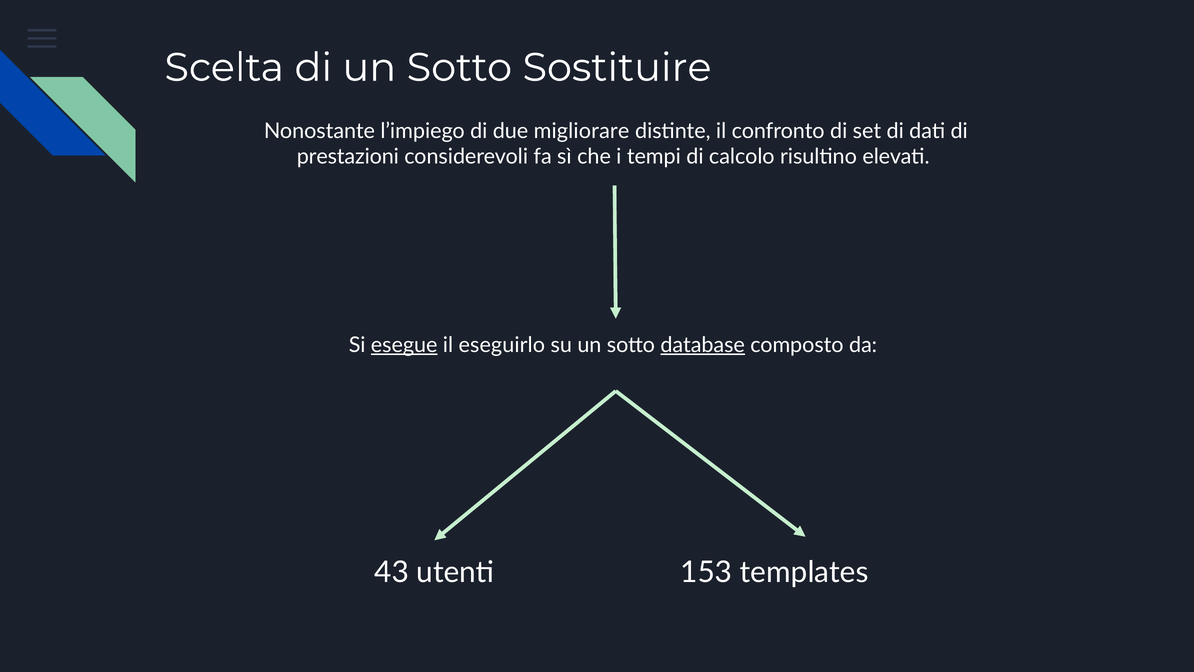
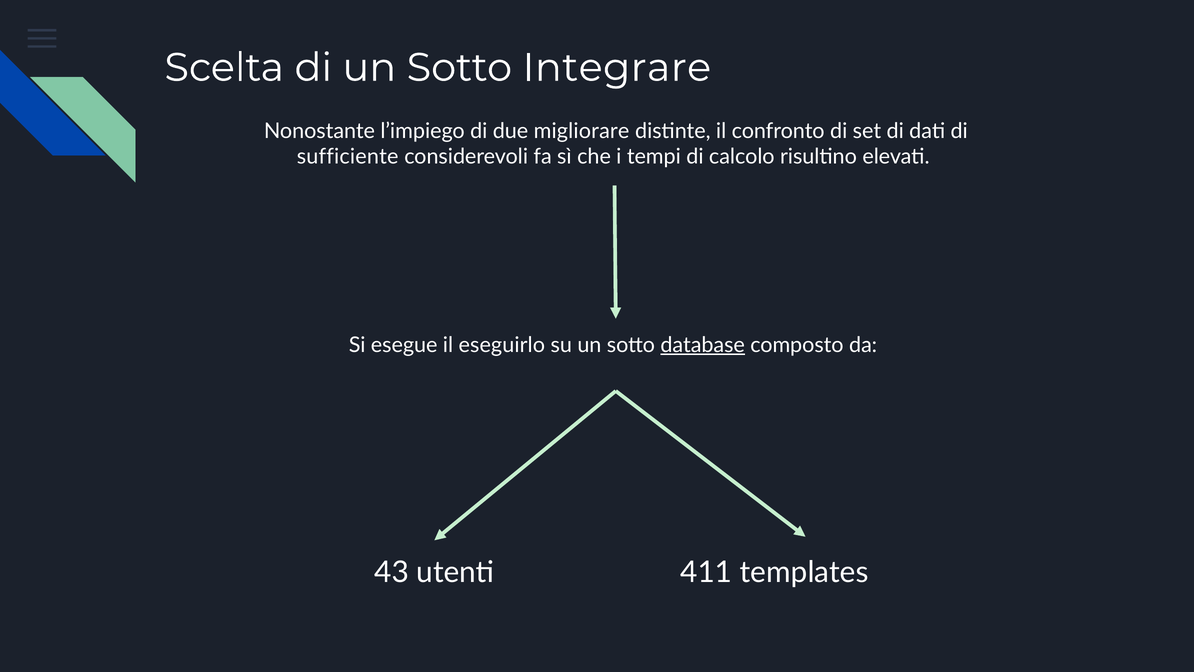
Sostituire: Sostituire -> Integrare (617, 68)
prestazioni: prestazioni -> sufficiente (348, 157)
esegue underline: present -> none (404, 345)
153: 153 -> 411 (706, 572)
